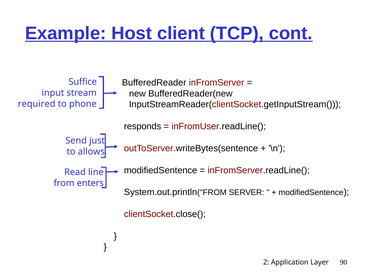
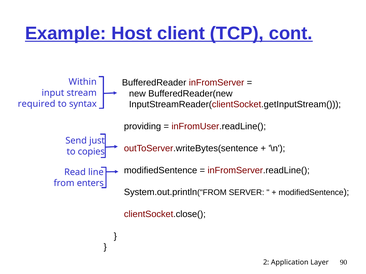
Suffice: Suffice -> Within (83, 82)
phone: phone -> syntax (83, 104)
responds: responds -> providing (143, 127)
allows: allows -> copies (91, 152)
